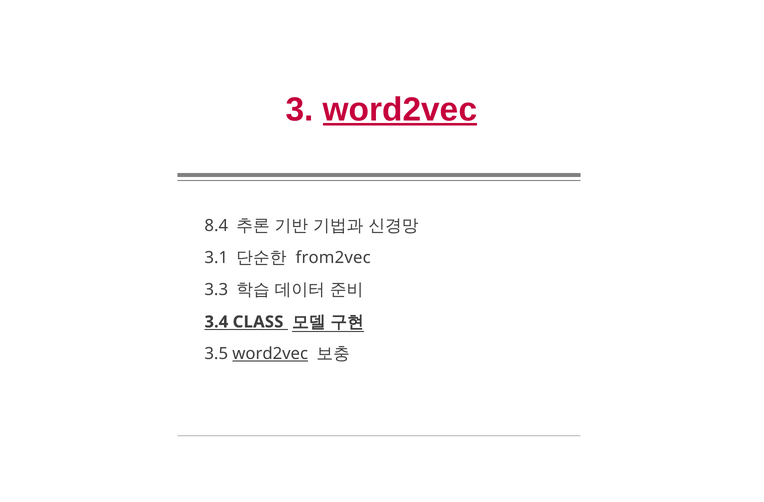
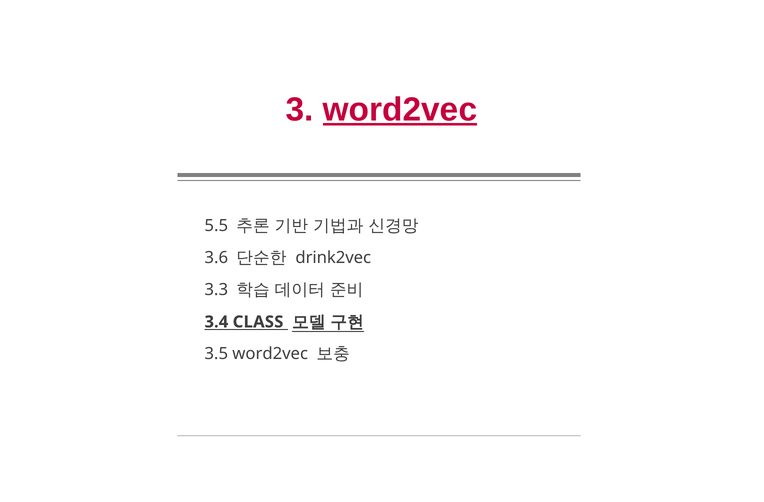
8.4: 8.4 -> 5.5 (216, 226)
3.1: 3.1 -> 3.6 (216, 258)
from2vec: from2vec -> drink2vec (333, 258)
word2vec underline: present -> none (270, 354)
